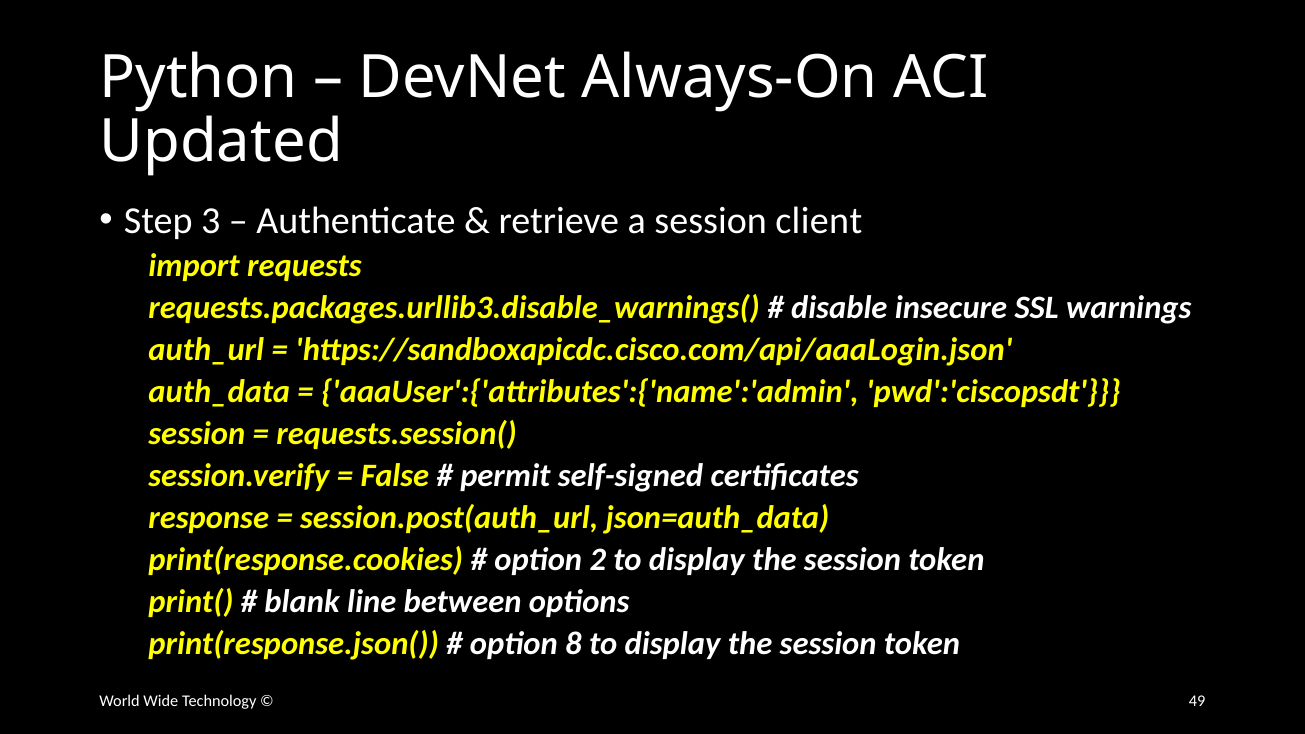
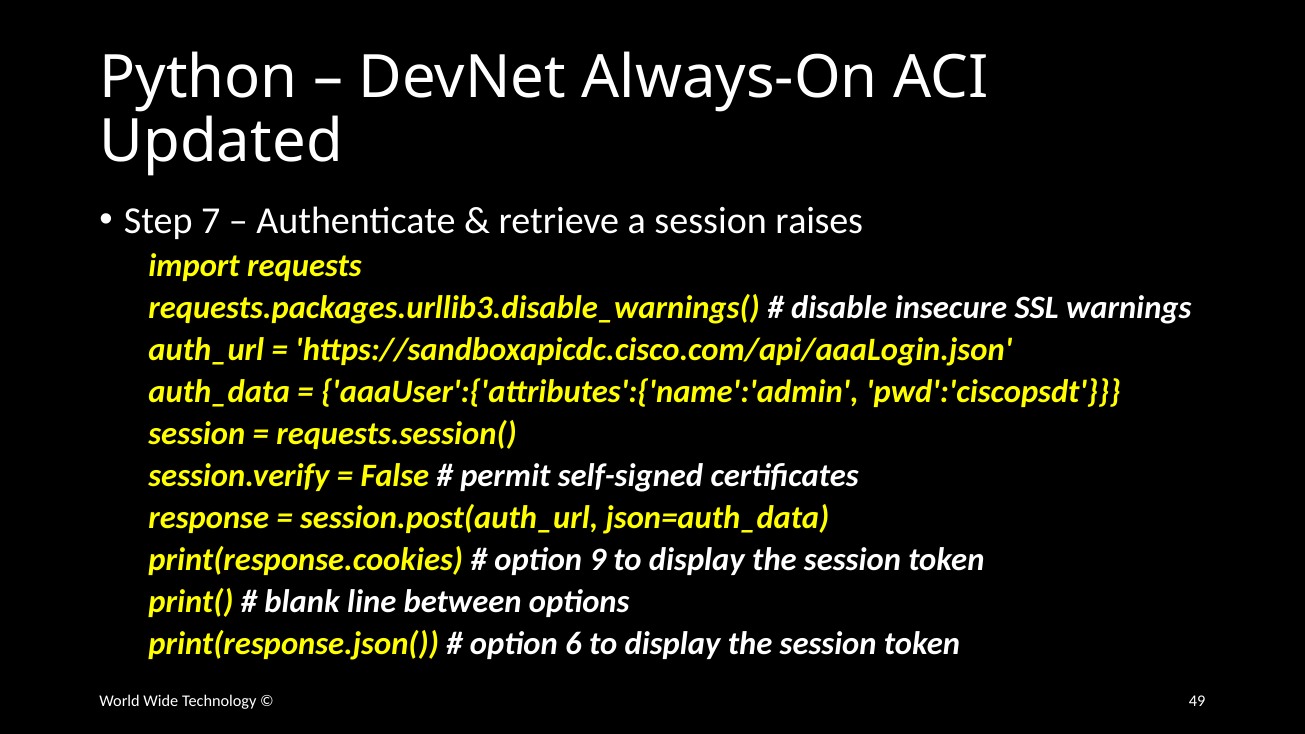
3: 3 -> 7 (211, 221)
client: client -> raises (819, 221)
2: 2 -> 9 (598, 560)
8: 8 -> 6 (573, 644)
